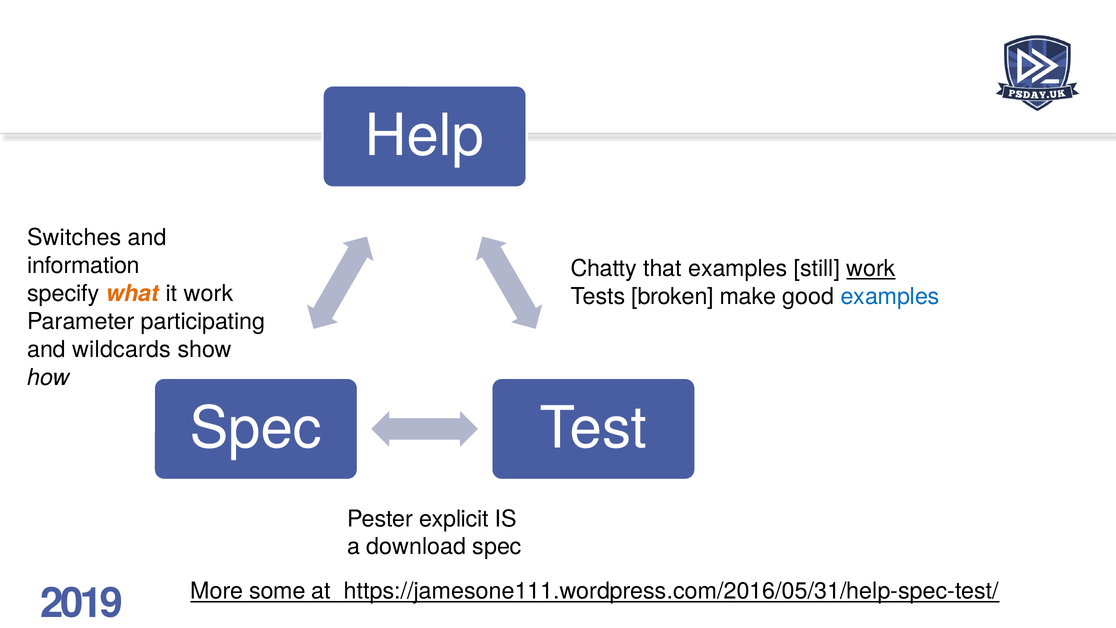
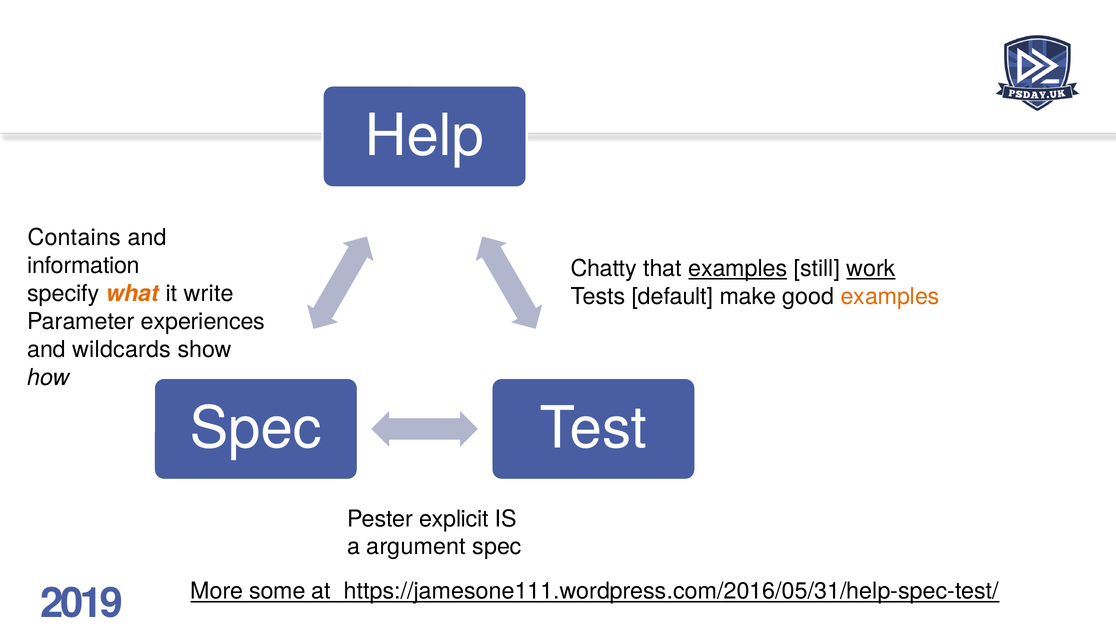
Switches: Switches -> Contains (74, 238)
examples underline: none -> present (738, 269)
it work: work -> write (209, 294)
broken: broken -> default (672, 297)
examples colour: blue -> orange (890, 297)
participating: participating -> experiences (203, 321)
download: download -> argument (416, 547)
